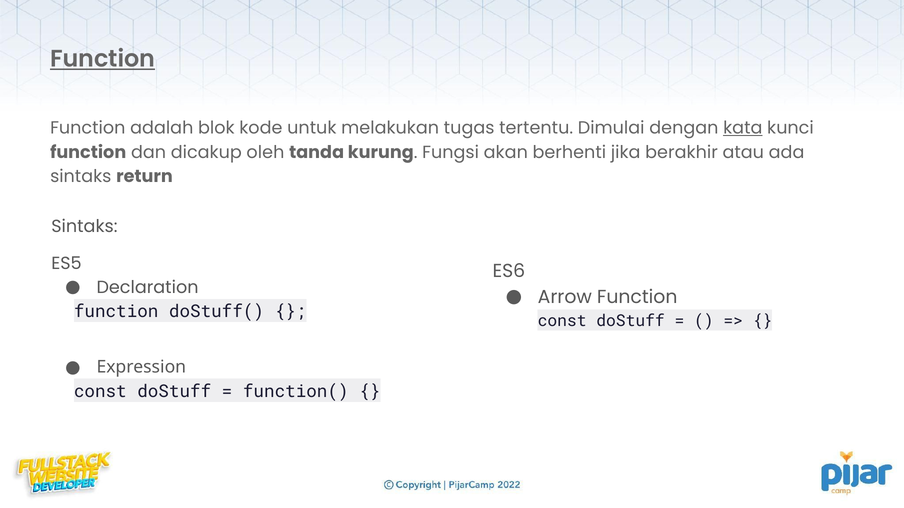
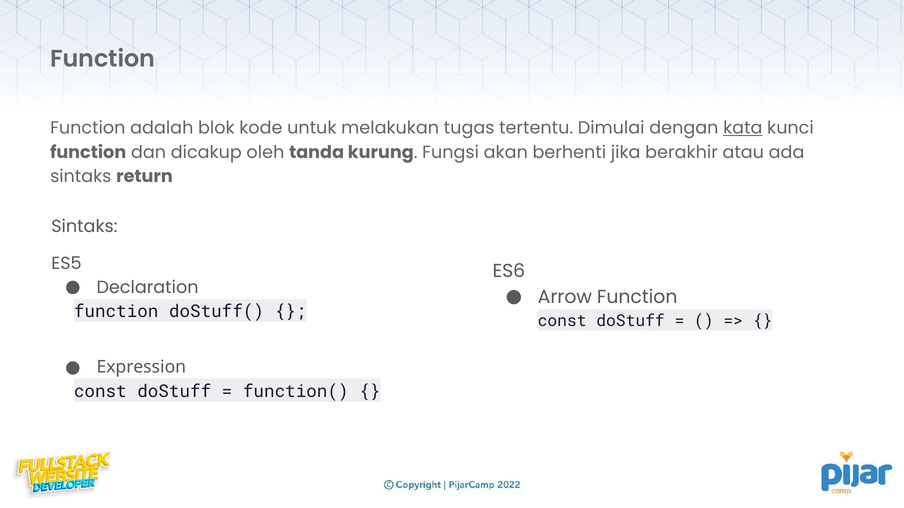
Function underline: present -> none (103, 59)
